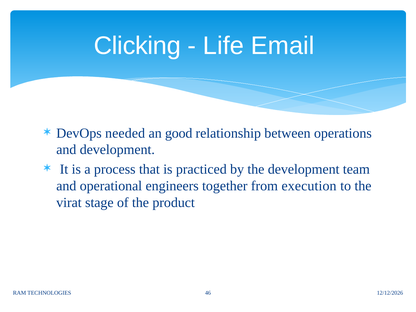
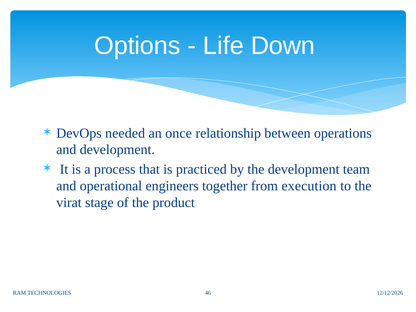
Clicking: Clicking -> Options (137, 46)
Email: Email -> Down (283, 46)
good: good -> once (179, 133)
